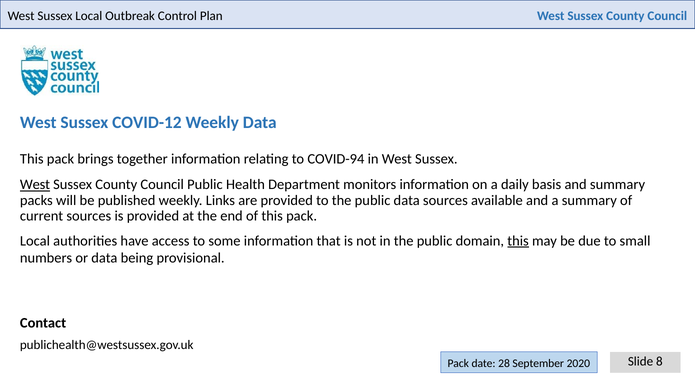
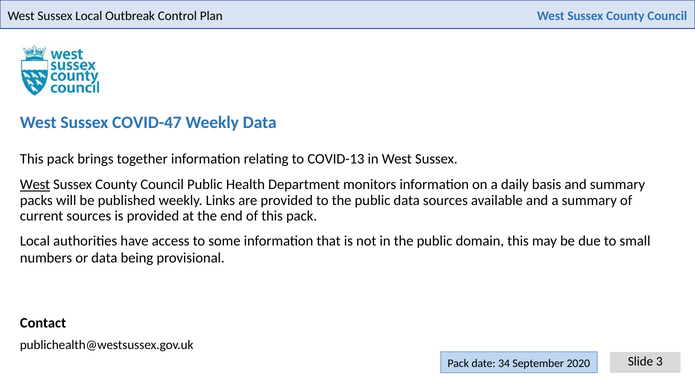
COVID-12: COVID-12 -> COVID-47 (147, 123)
COVID-94: COVID-94 -> COVID-13 (336, 159)
this underline: present -> none (518, 241)
8: 8 -> 3 (659, 361)
28: 28 -> 34 (504, 363)
